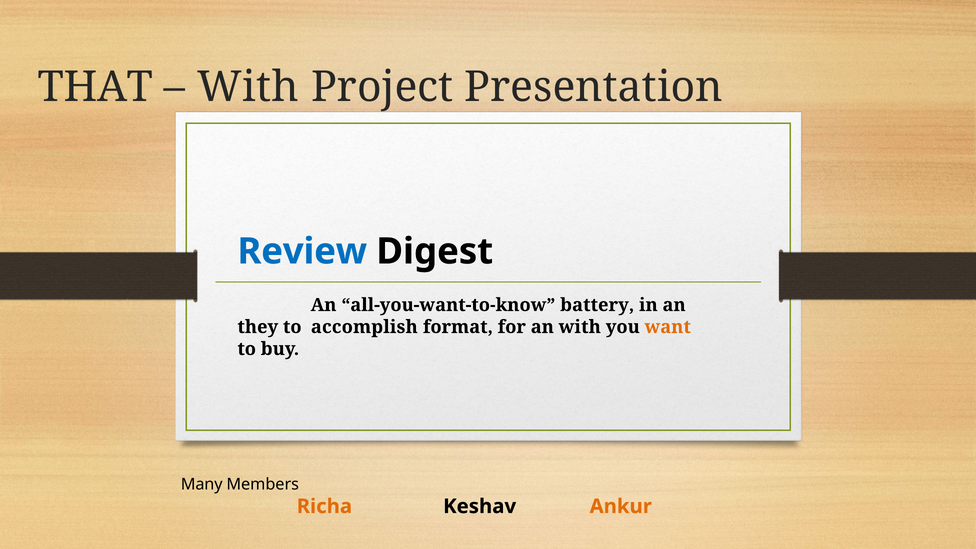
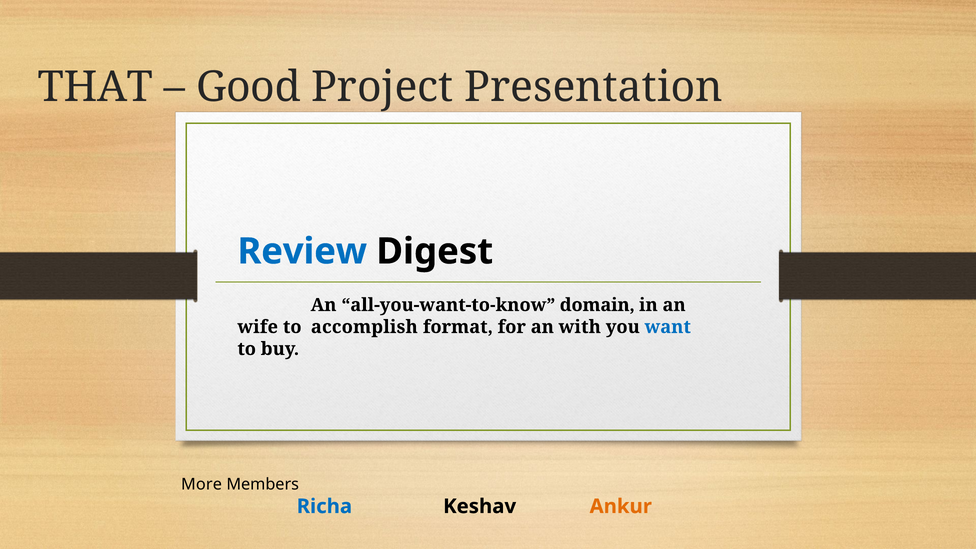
With: With -> Good (248, 87)
battery: battery -> domain (597, 305)
they: they -> wife (258, 327)
want colour: orange -> blue (668, 327)
Many: Many -> More (202, 484)
Richa colour: orange -> blue (324, 507)
